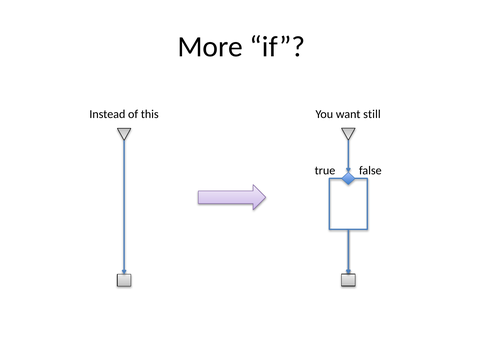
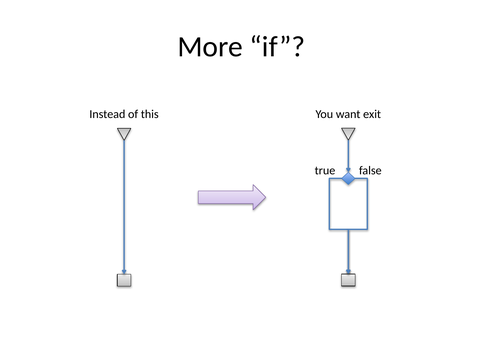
still: still -> exit (372, 114)
